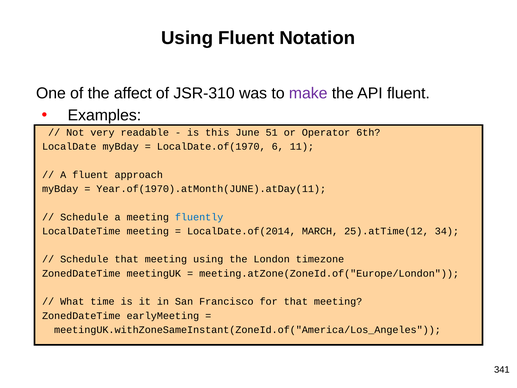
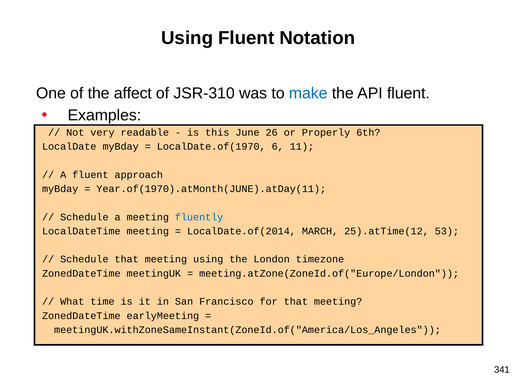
make colour: purple -> blue (308, 93)
51: 51 -> 26 (272, 132)
Operator: Operator -> Properly (326, 132)
34: 34 -> 53 (447, 231)
